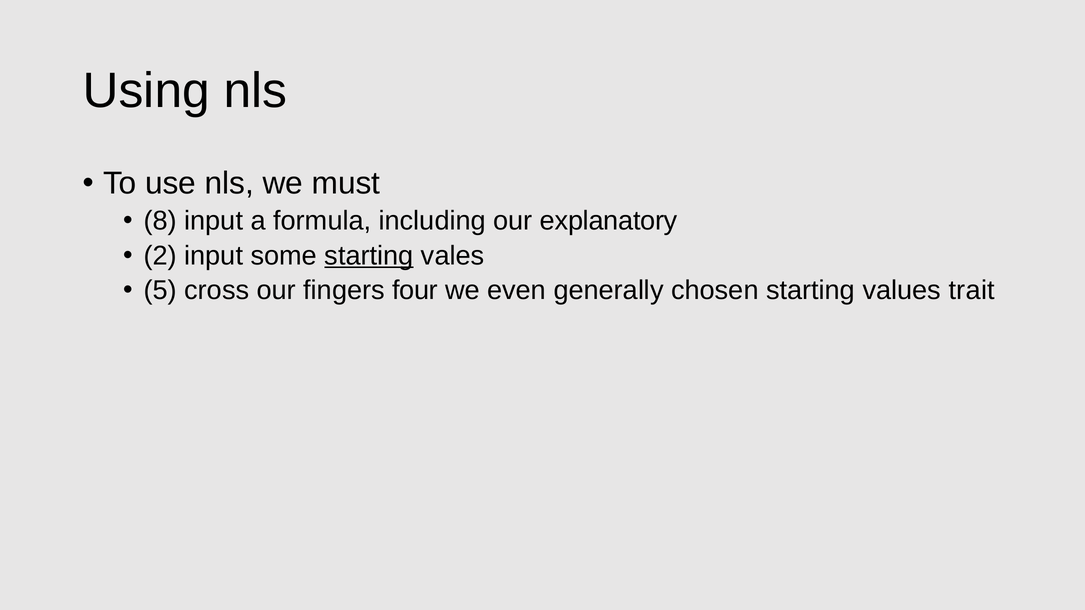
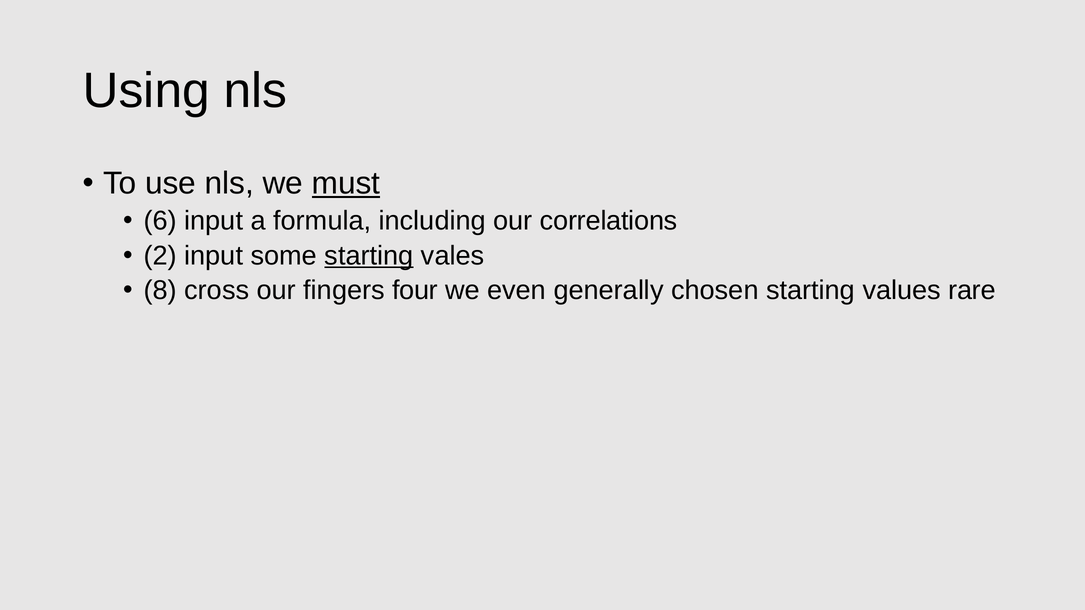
must underline: none -> present (346, 183)
8: 8 -> 6 (160, 221)
explanatory: explanatory -> correlations (609, 221)
5: 5 -> 8 (160, 291)
trait: trait -> rare (972, 291)
